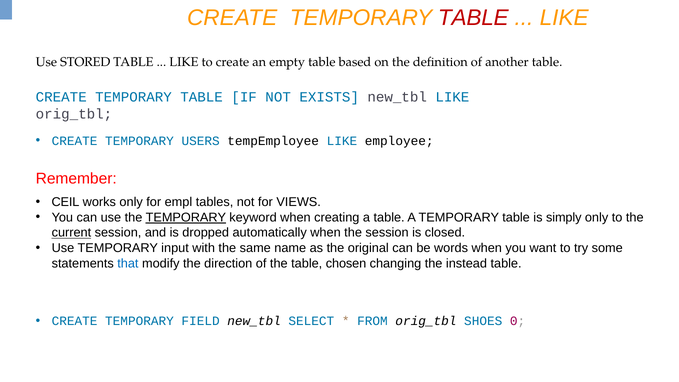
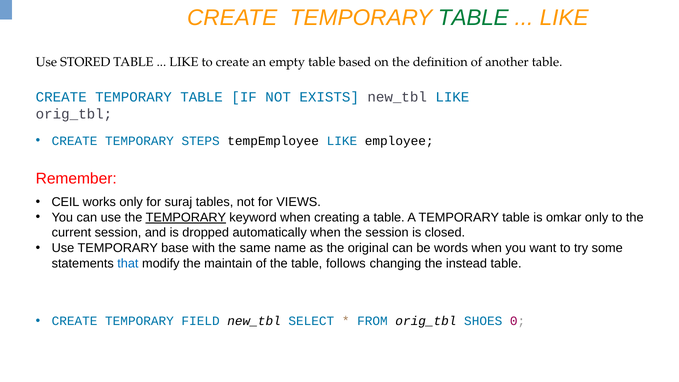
TABLE colour: red -> green (473, 18)
USERS: USERS -> STEPS (201, 141)
empl: empl -> suraj (178, 202)
simply: simply -> omkar (564, 217)
current underline: present -> none (71, 233)
input: input -> base (175, 248)
direction: direction -> maintain (228, 263)
chosen: chosen -> follows (346, 263)
